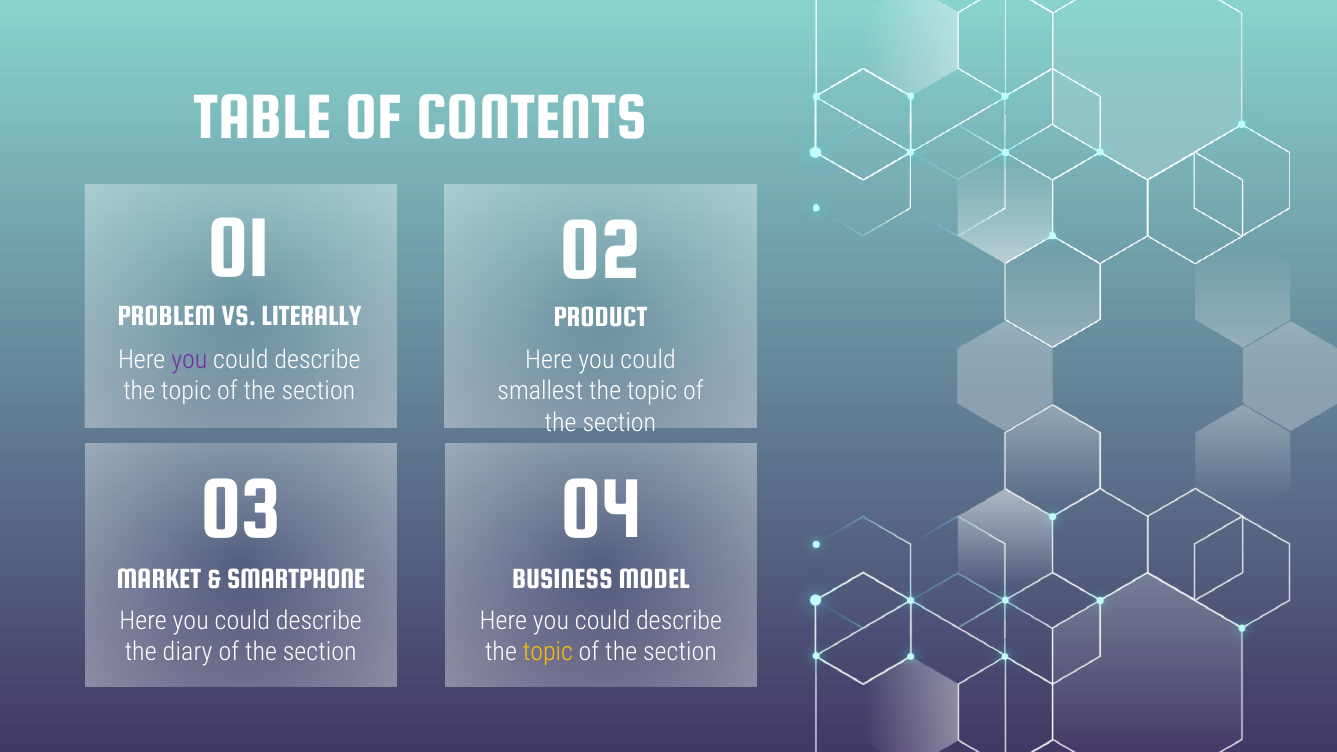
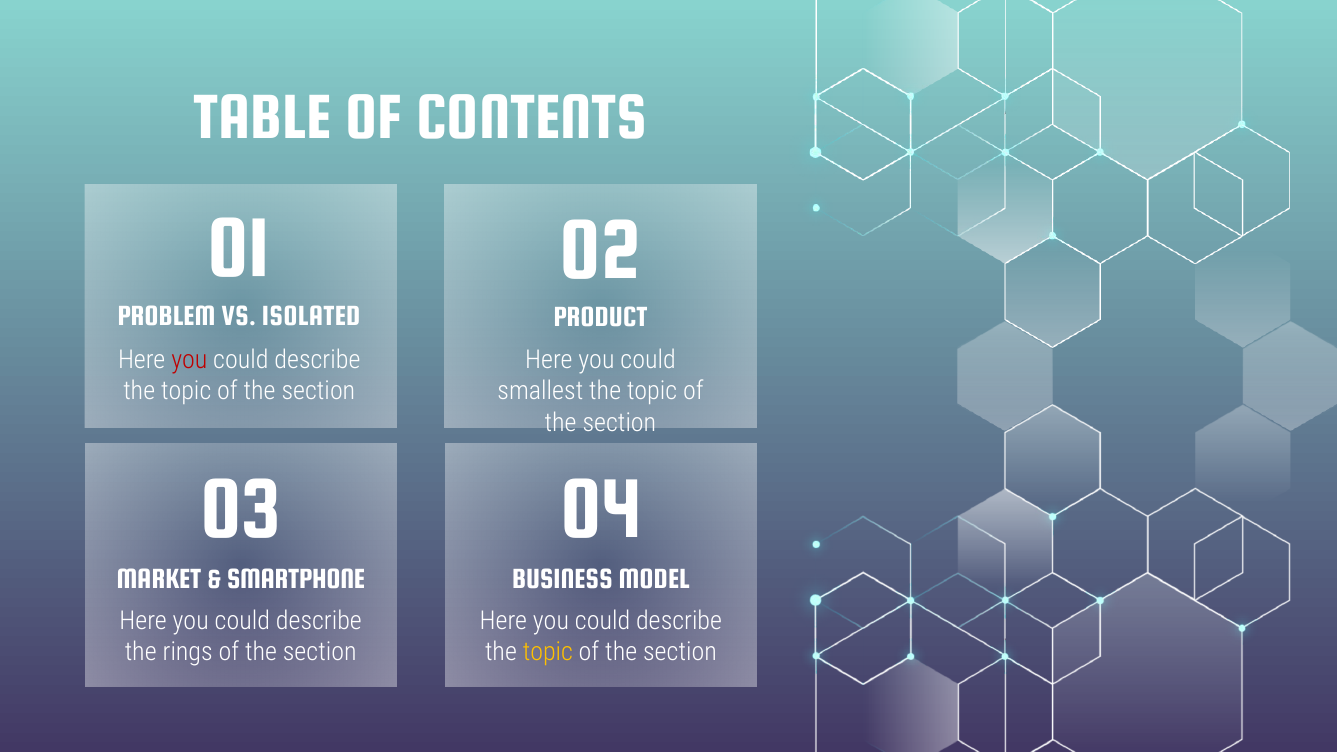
LITERALLY: LITERALLY -> ISOLATED (311, 315)
you colour: purple -> red (189, 360)
diary: diary -> rings (188, 652)
